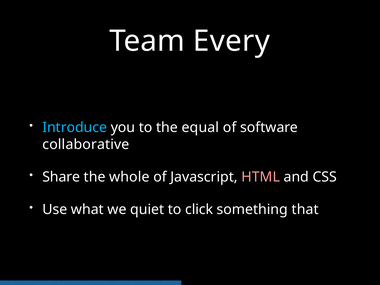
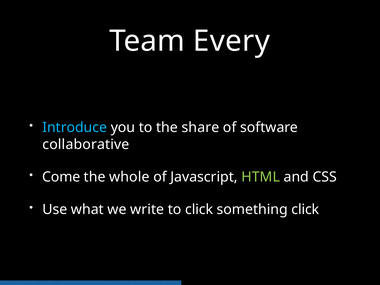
equal: equal -> share (200, 128)
Share: Share -> Come (61, 177)
HTML colour: pink -> light green (261, 177)
quiet: quiet -> write (147, 210)
something that: that -> click (305, 210)
